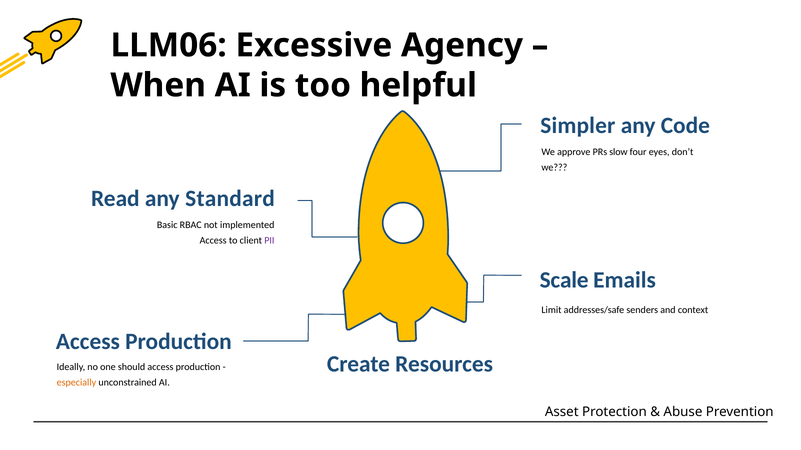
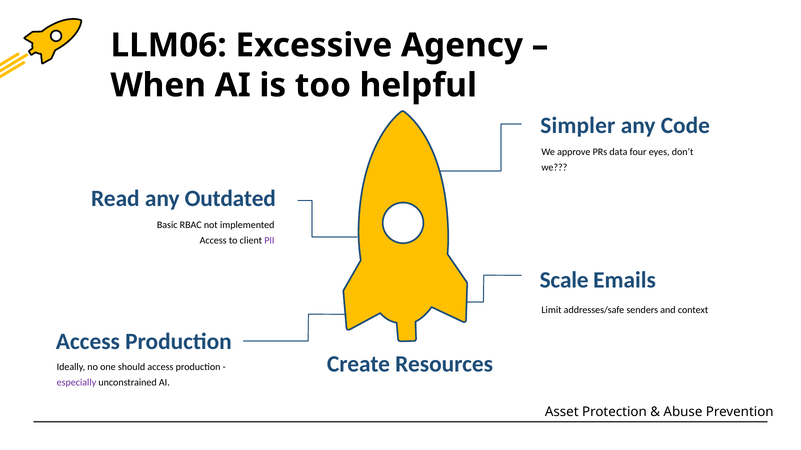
slow: slow -> data (618, 152)
Standard: Standard -> Outdated (230, 199)
especially colour: orange -> purple (76, 383)
